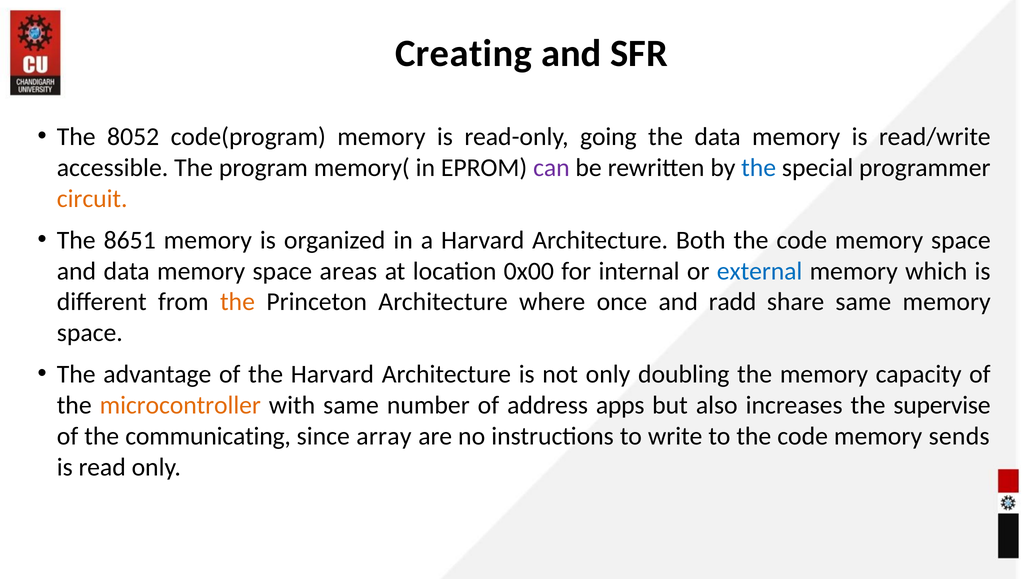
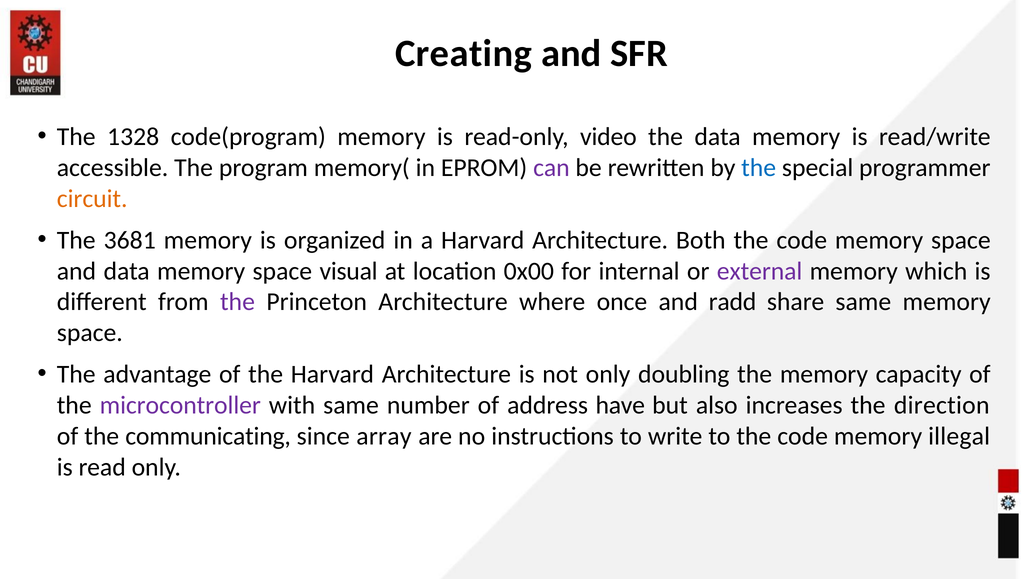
8052: 8052 -> 1328 (133, 137)
going: going -> video (608, 137)
8651: 8651 -> 3681 (130, 240)
areas: areas -> visual (349, 271)
external colour: blue -> purple (760, 271)
the colour: orange -> purple (237, 302)
microcontroller colour: orange -> purple (180, 405)
apps: apps -> have (620, 405)
supervise: supervise -> direction (942, 405)
sends: sends -> illegal (959, 436)
